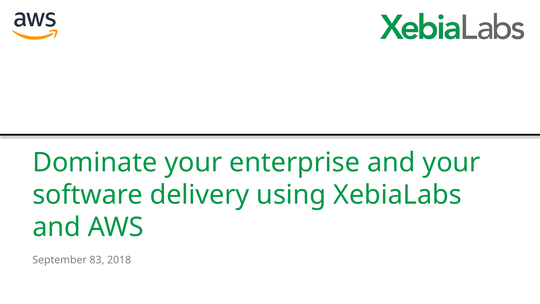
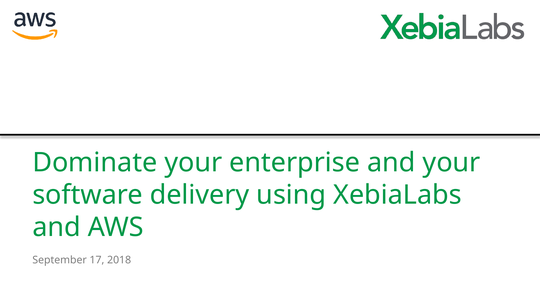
83: 83 -> 17 (97, 260)
